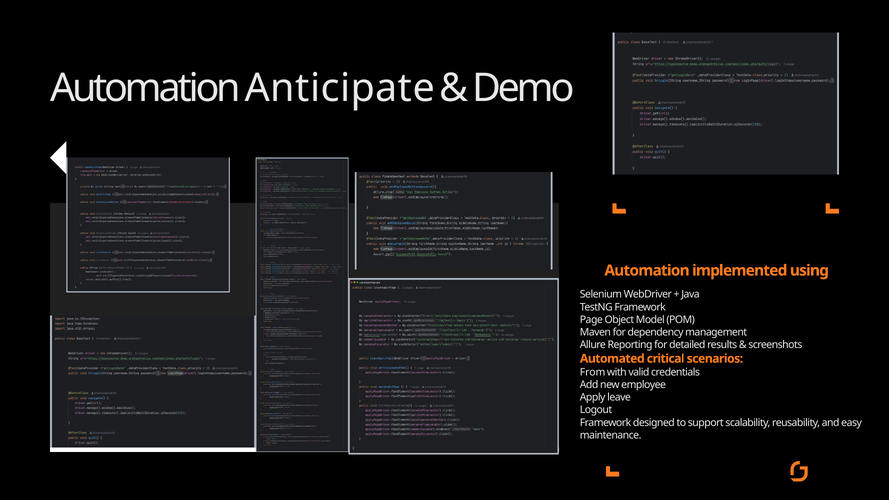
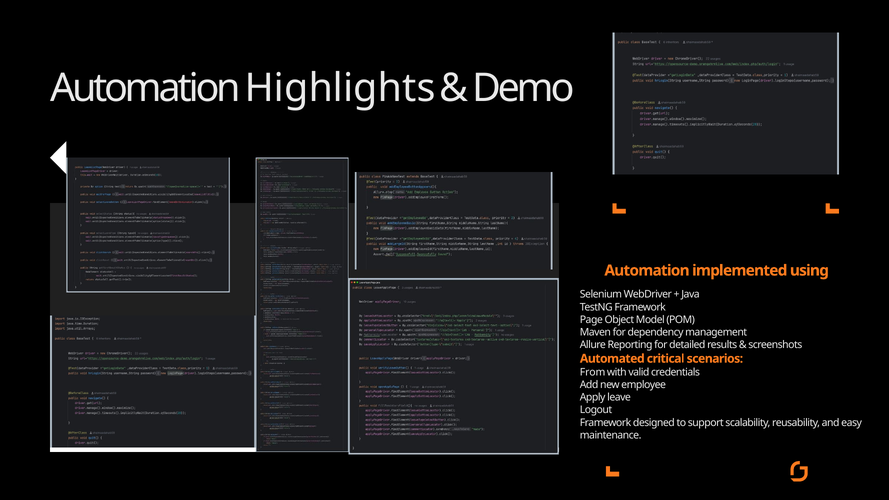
Anticipate: Anticipate -> Highlights (340, 88)
